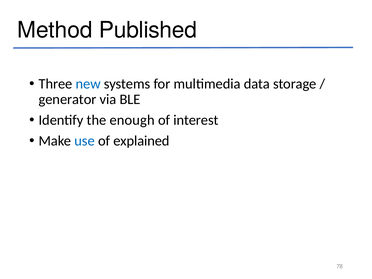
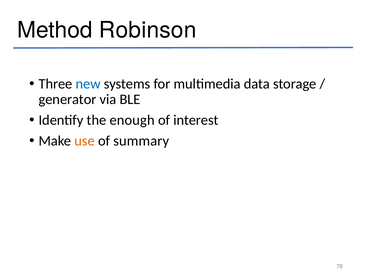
Published: Published -> Robinson (148, 30)
use colour: blue -> orange (85, 141)
explained: explained -> summary (141, 141)
